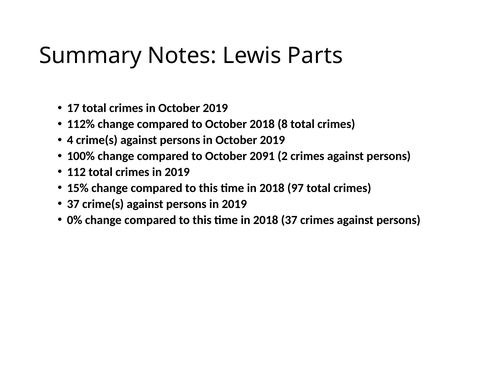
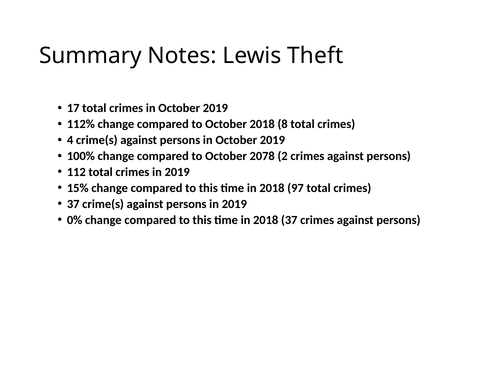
Parts: Parts -> Theft (315, 56)
2091: 2091 -> 2078 (262, 156)
